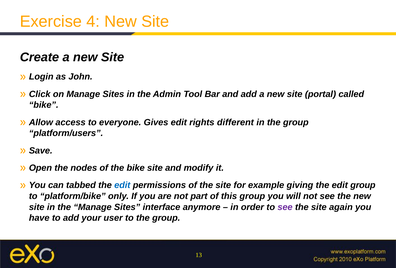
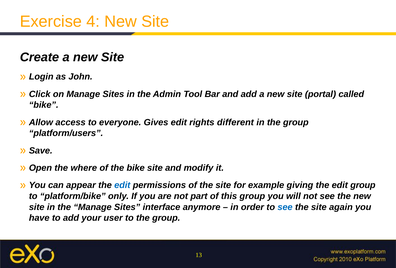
nodes: nodes -> where (84, 168)
tabbed: tabbed -> appear (81, 185)
see colour: purple -> blue (285, 207)
